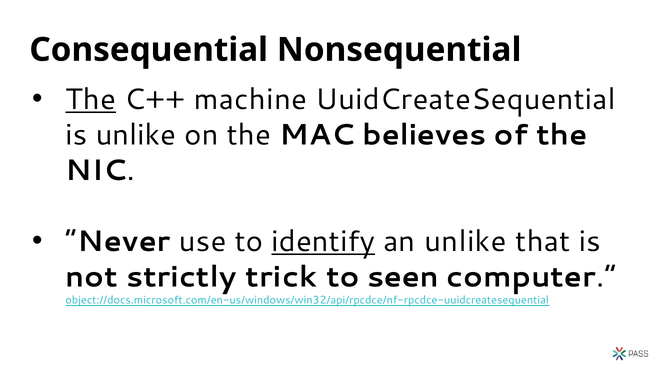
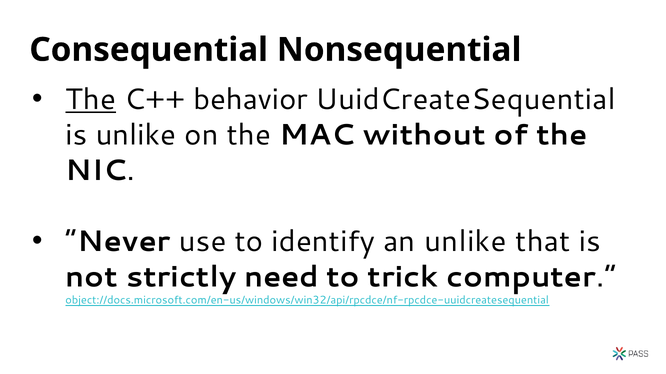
machine: machine -> behavior (251, 100)
believes: believes -> without (424, 135)
identify underline: present -> none (323, 242)
trick: trick -> need (281, 277)
seen: seen -> trick (403, 277)
